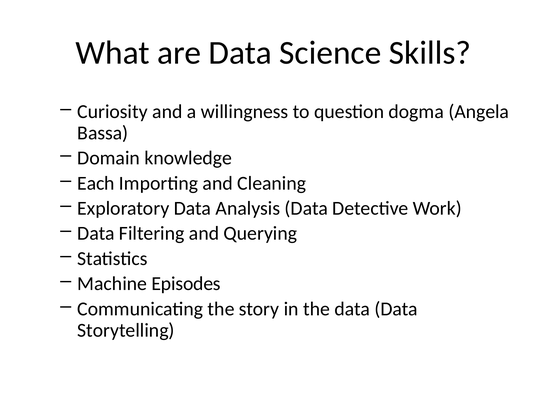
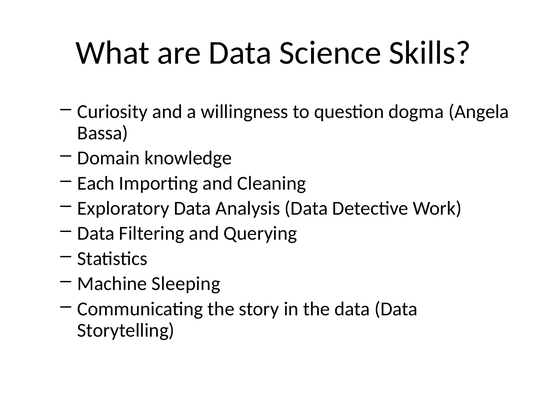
Episodes: Episodes -> Sleeping (186, 284)
